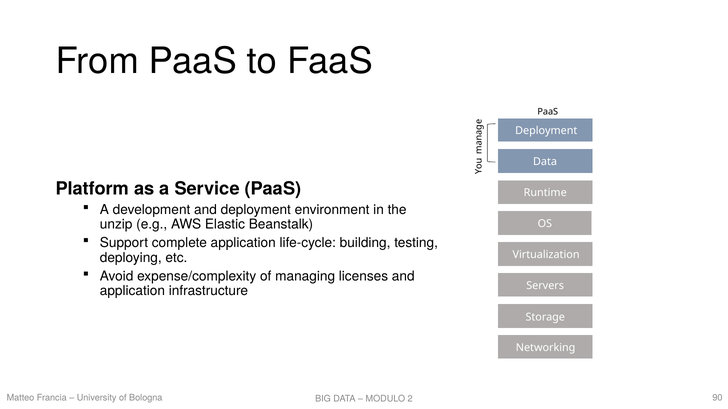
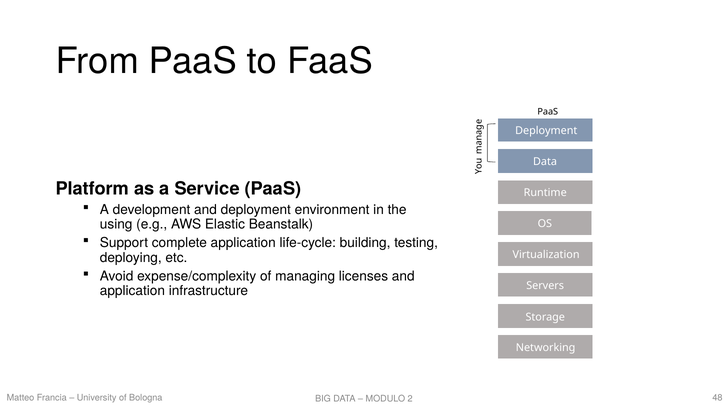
unzip: unzip -> using (116, 225)
90: 90 -> 48 (717, 398)
